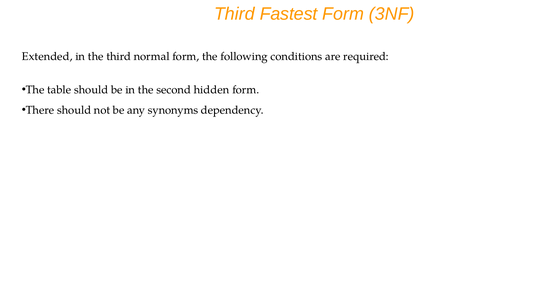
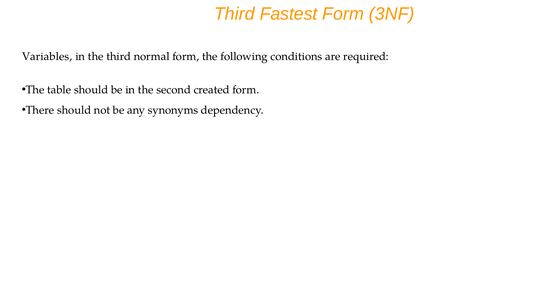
Extended: Extended -> Variables (47, 56)
hidden: hidden -> created (212, 90)
